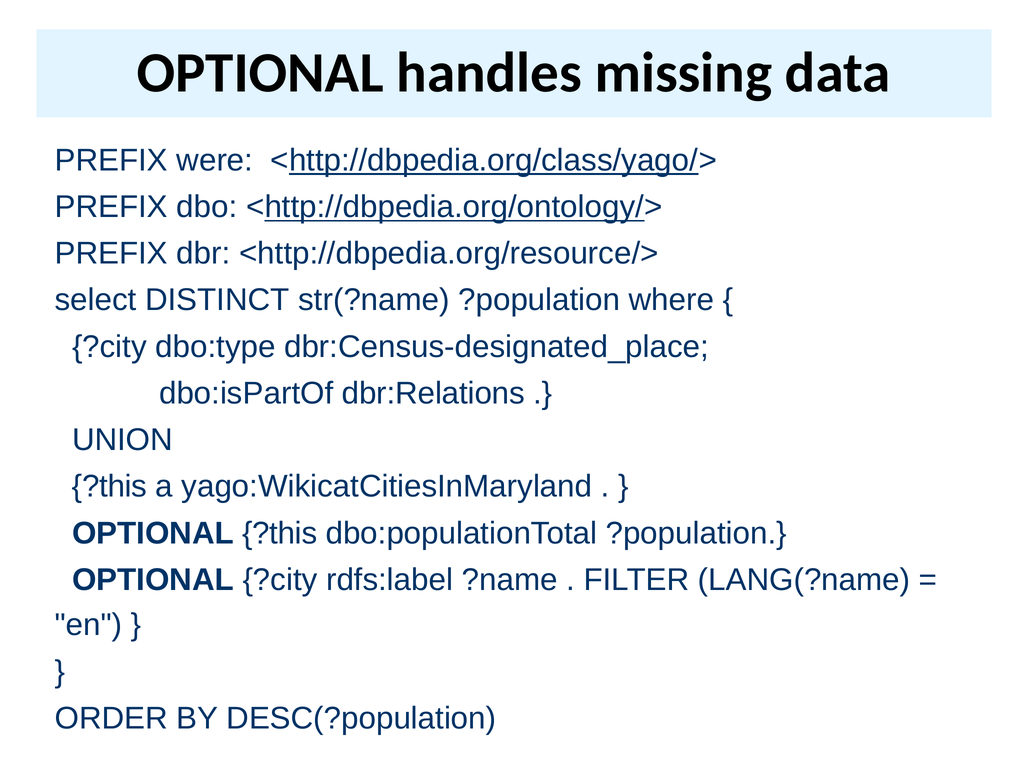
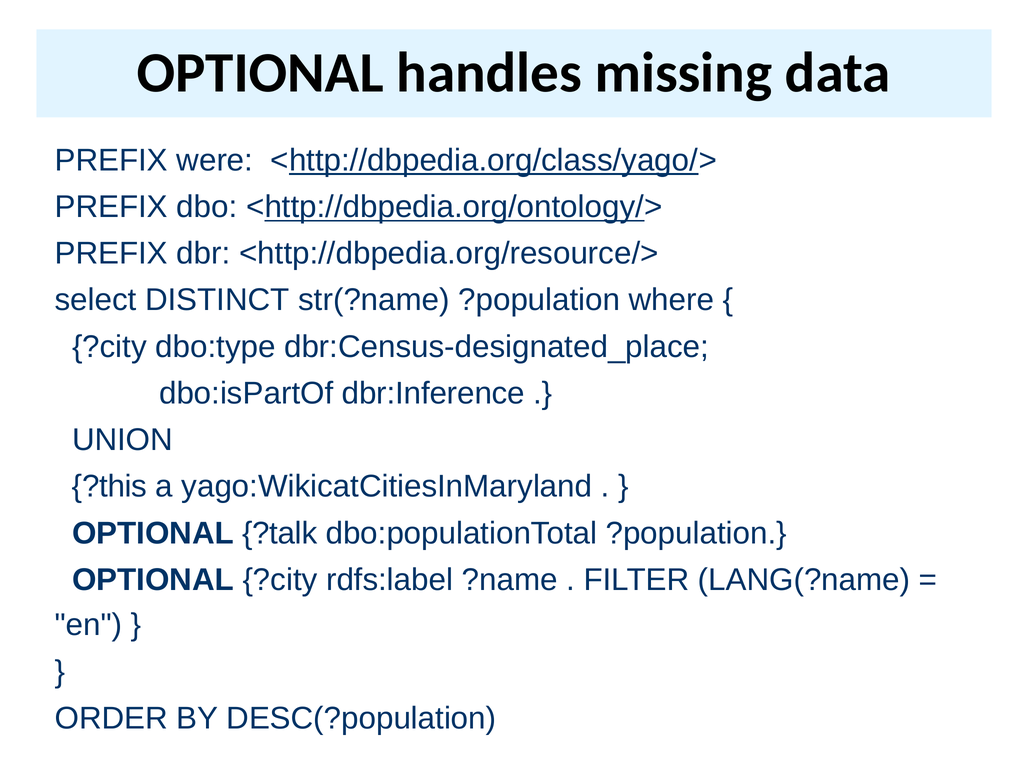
dbr:Relations: dbr:Relations -> dbr:Inference (433, 393)
OPTIONAL ?this: ?this -> ?talk (280, 533)
